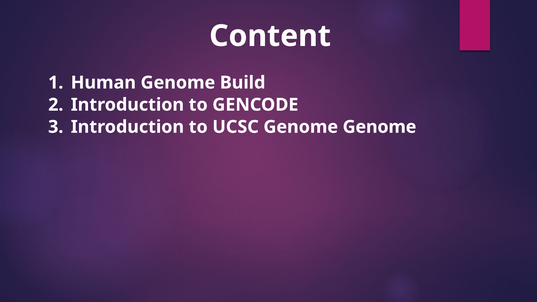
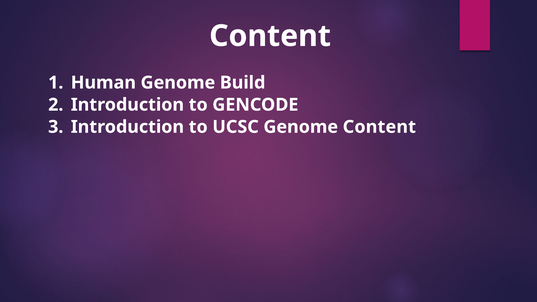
Genome Genome: Genome -> Content (379, 127)
